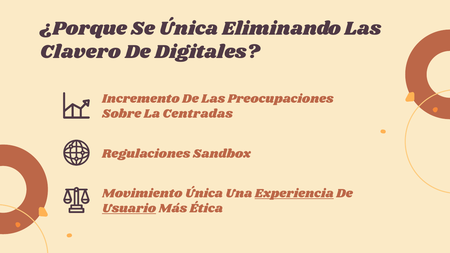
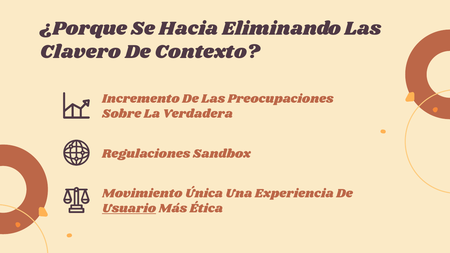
Se Única: Única -> Hacia (189, 28)
Digitales: Digitales -> Contexto (207, 52)
Centradas: Centradas -> Verdadera (198, 114)
Experiencia underline: present -> none (294, 193)
